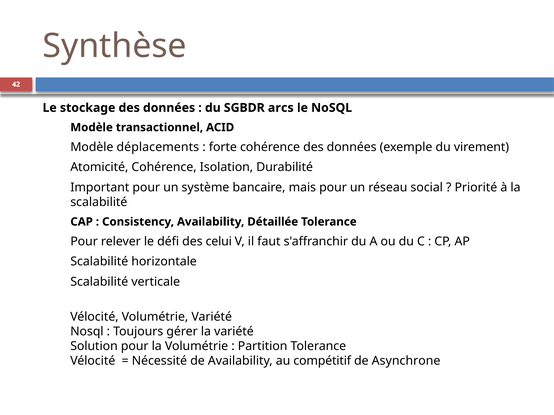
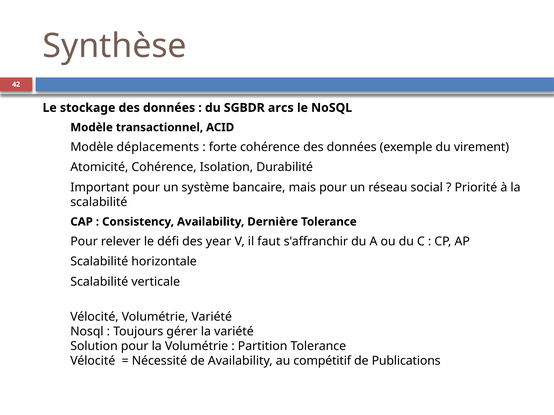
Détaillée: Détaillée -> Dernière (273, 222)
celui: celui -> year (219, 242)
Asynchrone: Asynchrone -> Publications (406, 361)
